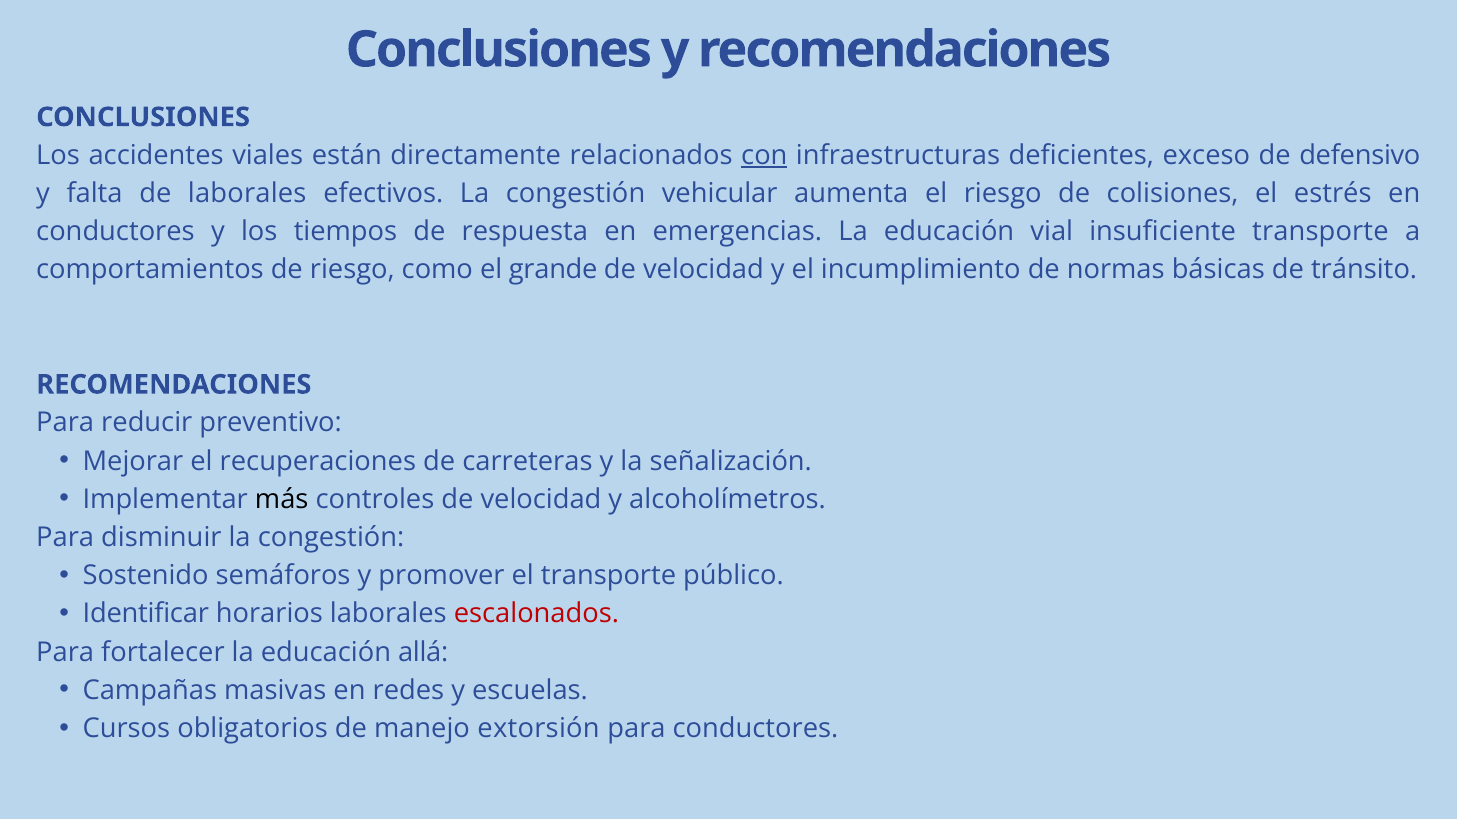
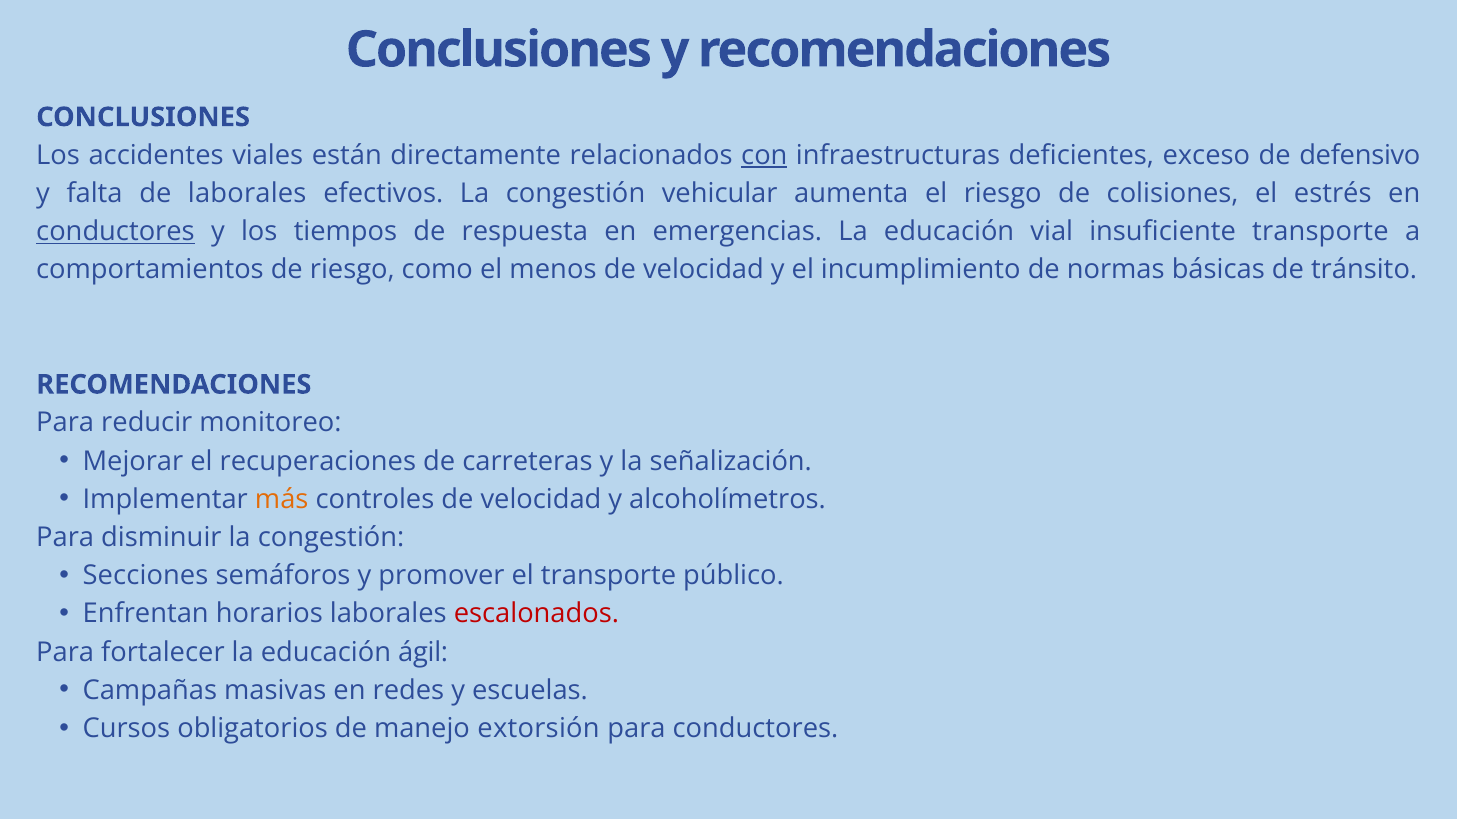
conductores underline: none -> present (115, 232)
grande: grande -> menos (553, 270)
preventivo: preventivo -> monitoreo (270, 423)
más colour: black -> orange (282, 500)
Sostenido: Sostenido -> Secciones (146, 576)
Identificar: Identificar -> Enfrentan (146, 614)
allá: allá -> ágil (423, 652)
